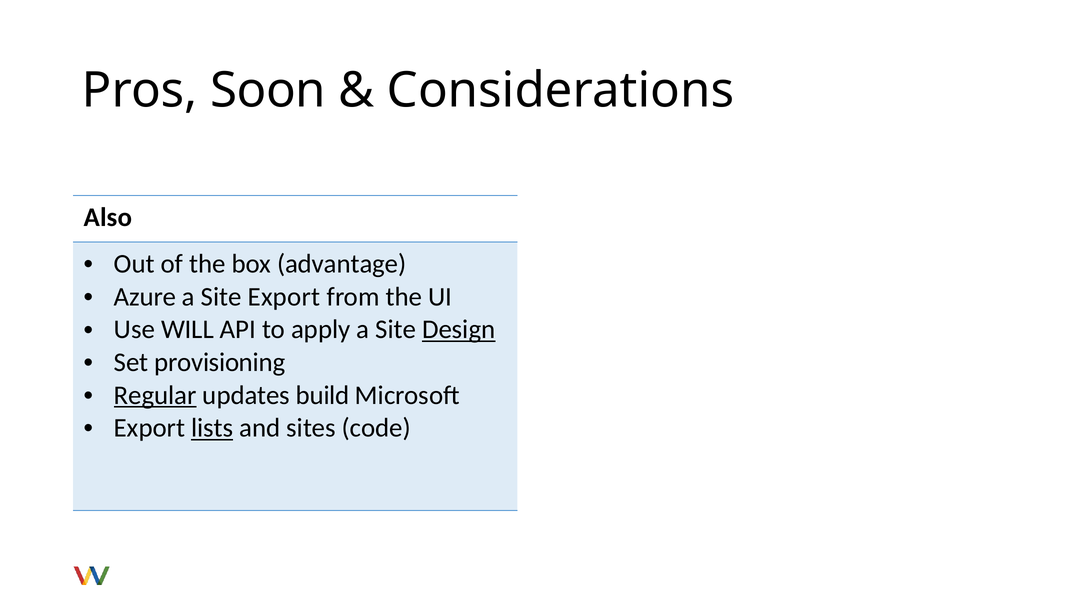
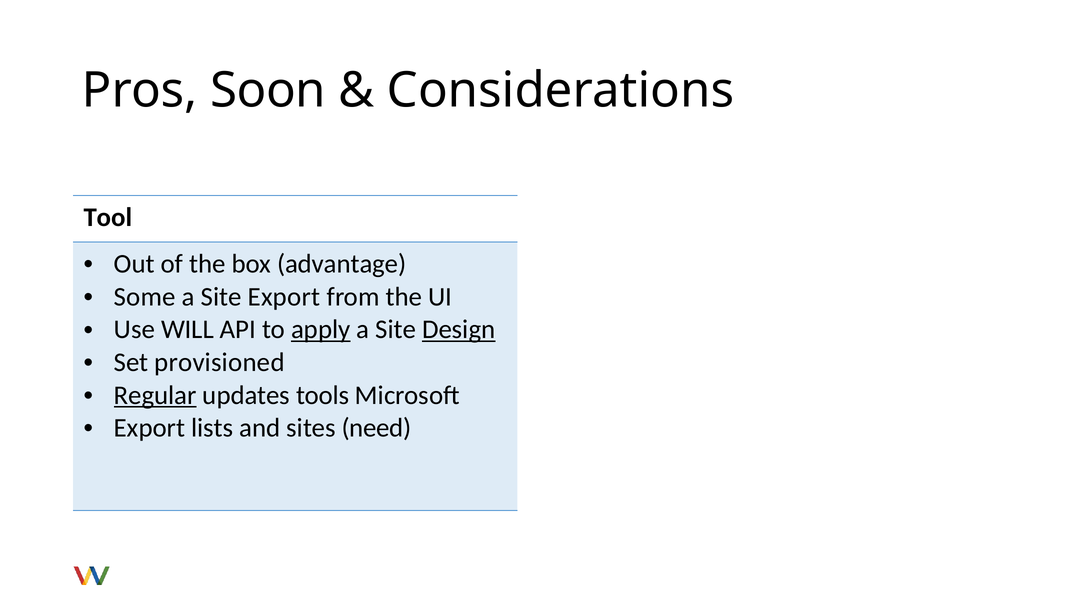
Also: Also -> Tool (108, 217)
Azure: Azure -> Some (145, 297)
apply underline: none -> present (321, 329)
provisioning: provisioning -> provisioned (220, 362)
build: build -> tools (323, 395)
lists underline: present -> none (212, 428)
code: code -> need (377, 428)
